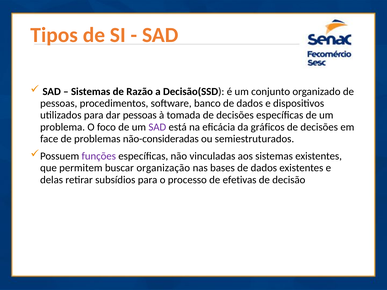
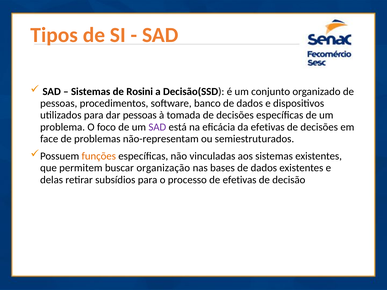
Razão: Razão -> Rosini (140, 92)
da gráficos: gráficos -> efetivas (268, 127)
não-consideradas: não-consideradas -> não-representam (161, 139)
funções colour: purple -> orange (99, 156)
